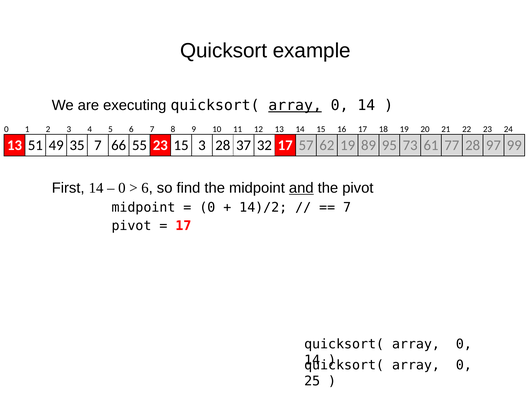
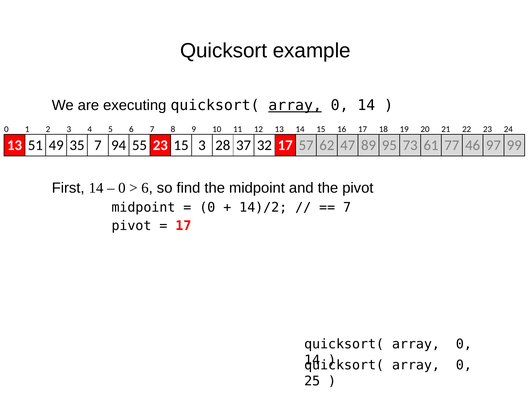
66: 66 -> 94 (119, 145)
62 19: 19 -> 47 (348, 145)
77 28: 28 -> 46 (473, 145)
and underline: present -> none (301, 188)
